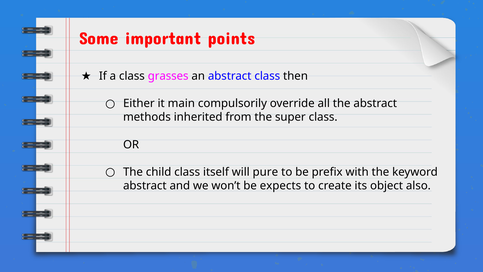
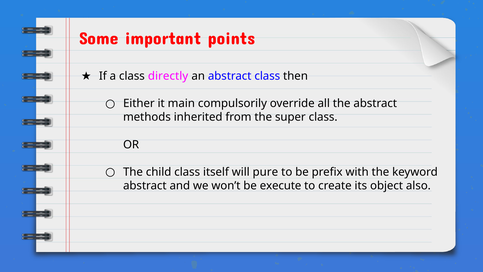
grasses: grasses -> directly (168, 76)
expects: expects -> execute (281, 185)
